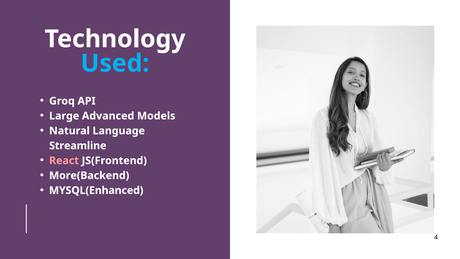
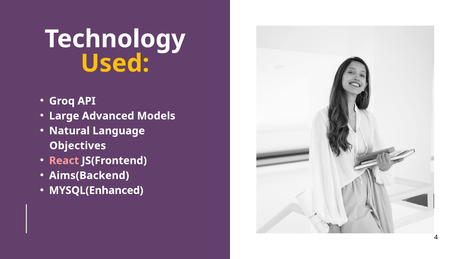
Used colour: light blue -> yellow (115, 63)
Streamline: Streamline -> Objectives (78, 146)
More(Backend: More(Backend -> Aims(Backend (89, 175)
